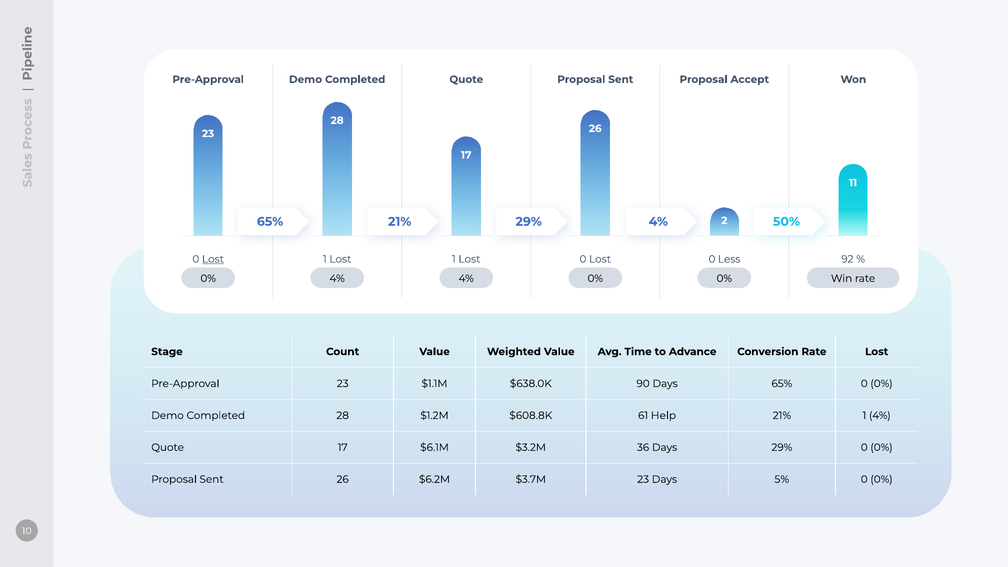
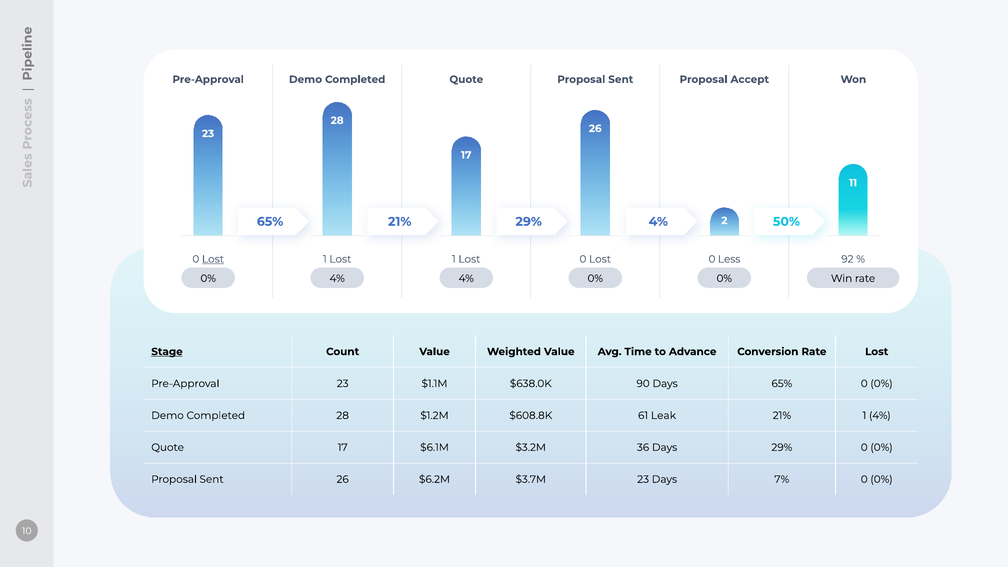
Stage underline: none -> present (167, 352)
Help: Help -> Leak (663, 415)
5%: 5% -> 7% (782, 479)
